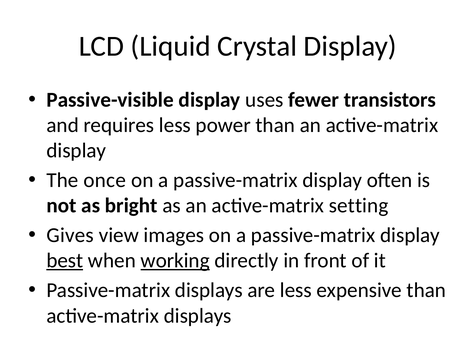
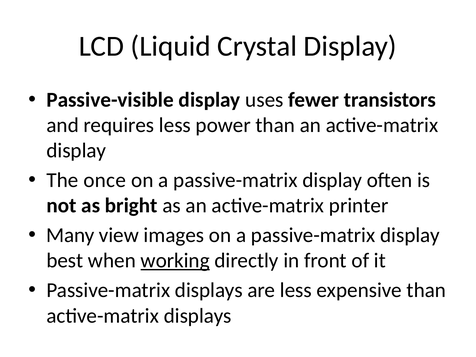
setting: setting -> printer (359, 206)
Gives: Gives -> Many (70, 235)
best underline: present -> none (65, 261)
